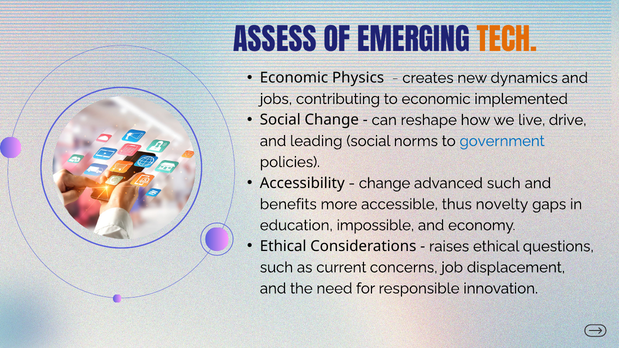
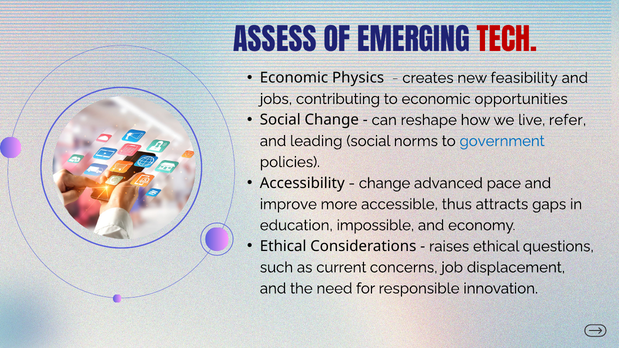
TECH colour: orange -> red (507, 41)
dynamics: dynamics -> feasibility (524, 78)
implemented: implemented -> opportunities (521, 99)
drive: drive -> refer (568, 120)
advanced such: such -> pace (504, 183)
benefits: benefits -> improve (288, 204)
novelty: novelty -> attracts (502, 204)
